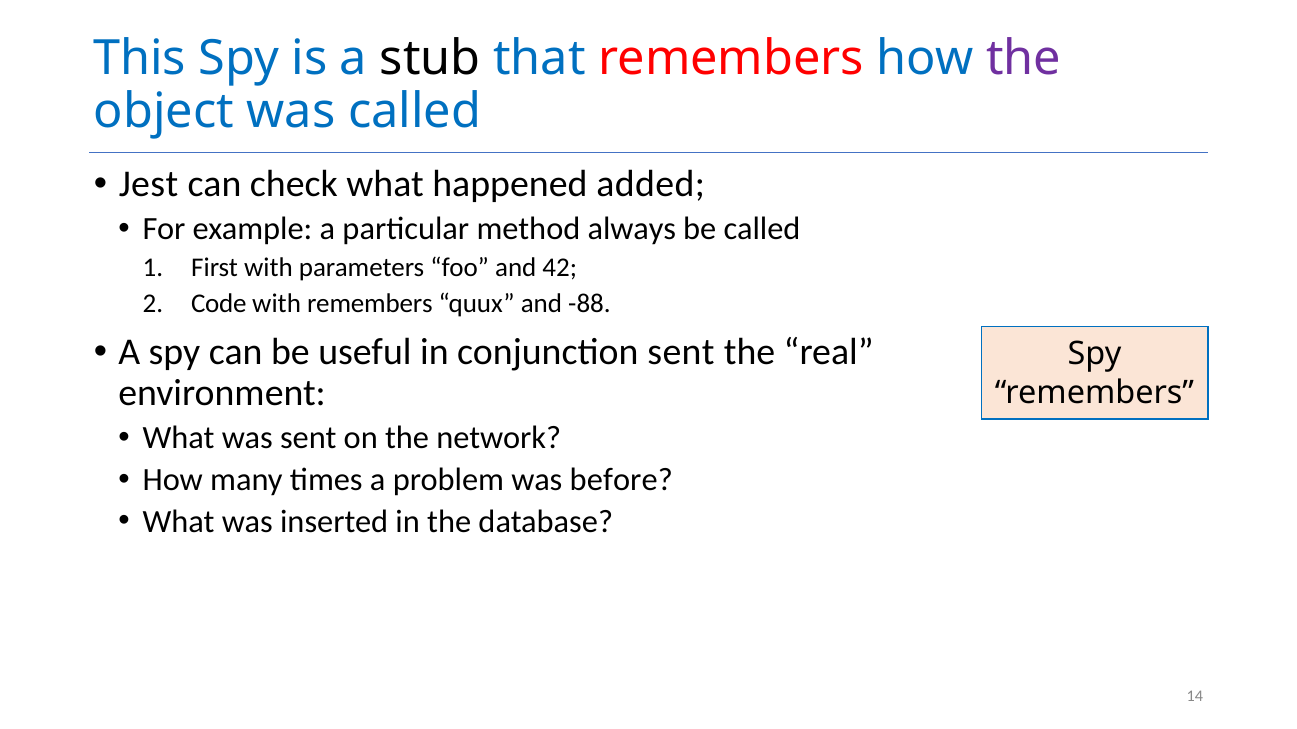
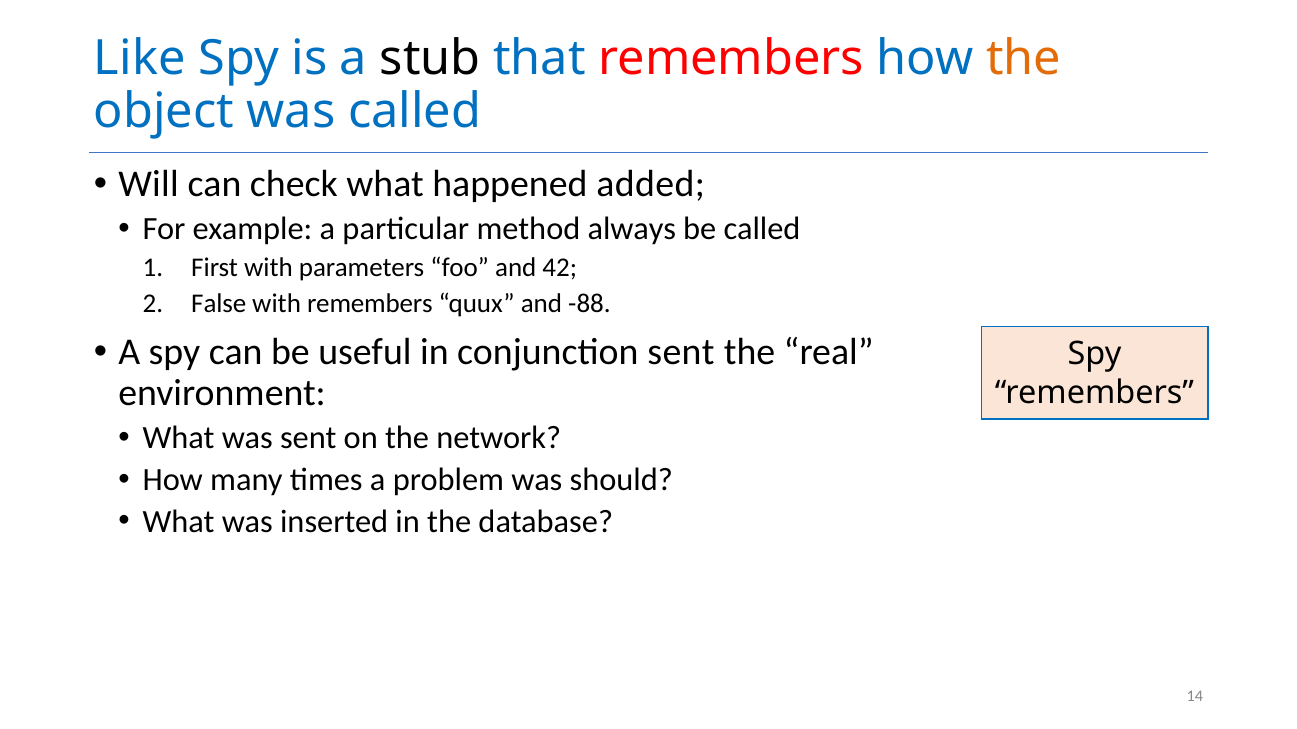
This: This -> Like (140, 59)
the colour: purple -> orange (1024, 59)
Jest: Jest -> Will (149, 185)
Code: Code -> False (219, 304)
before: before -> should (621, 480)
